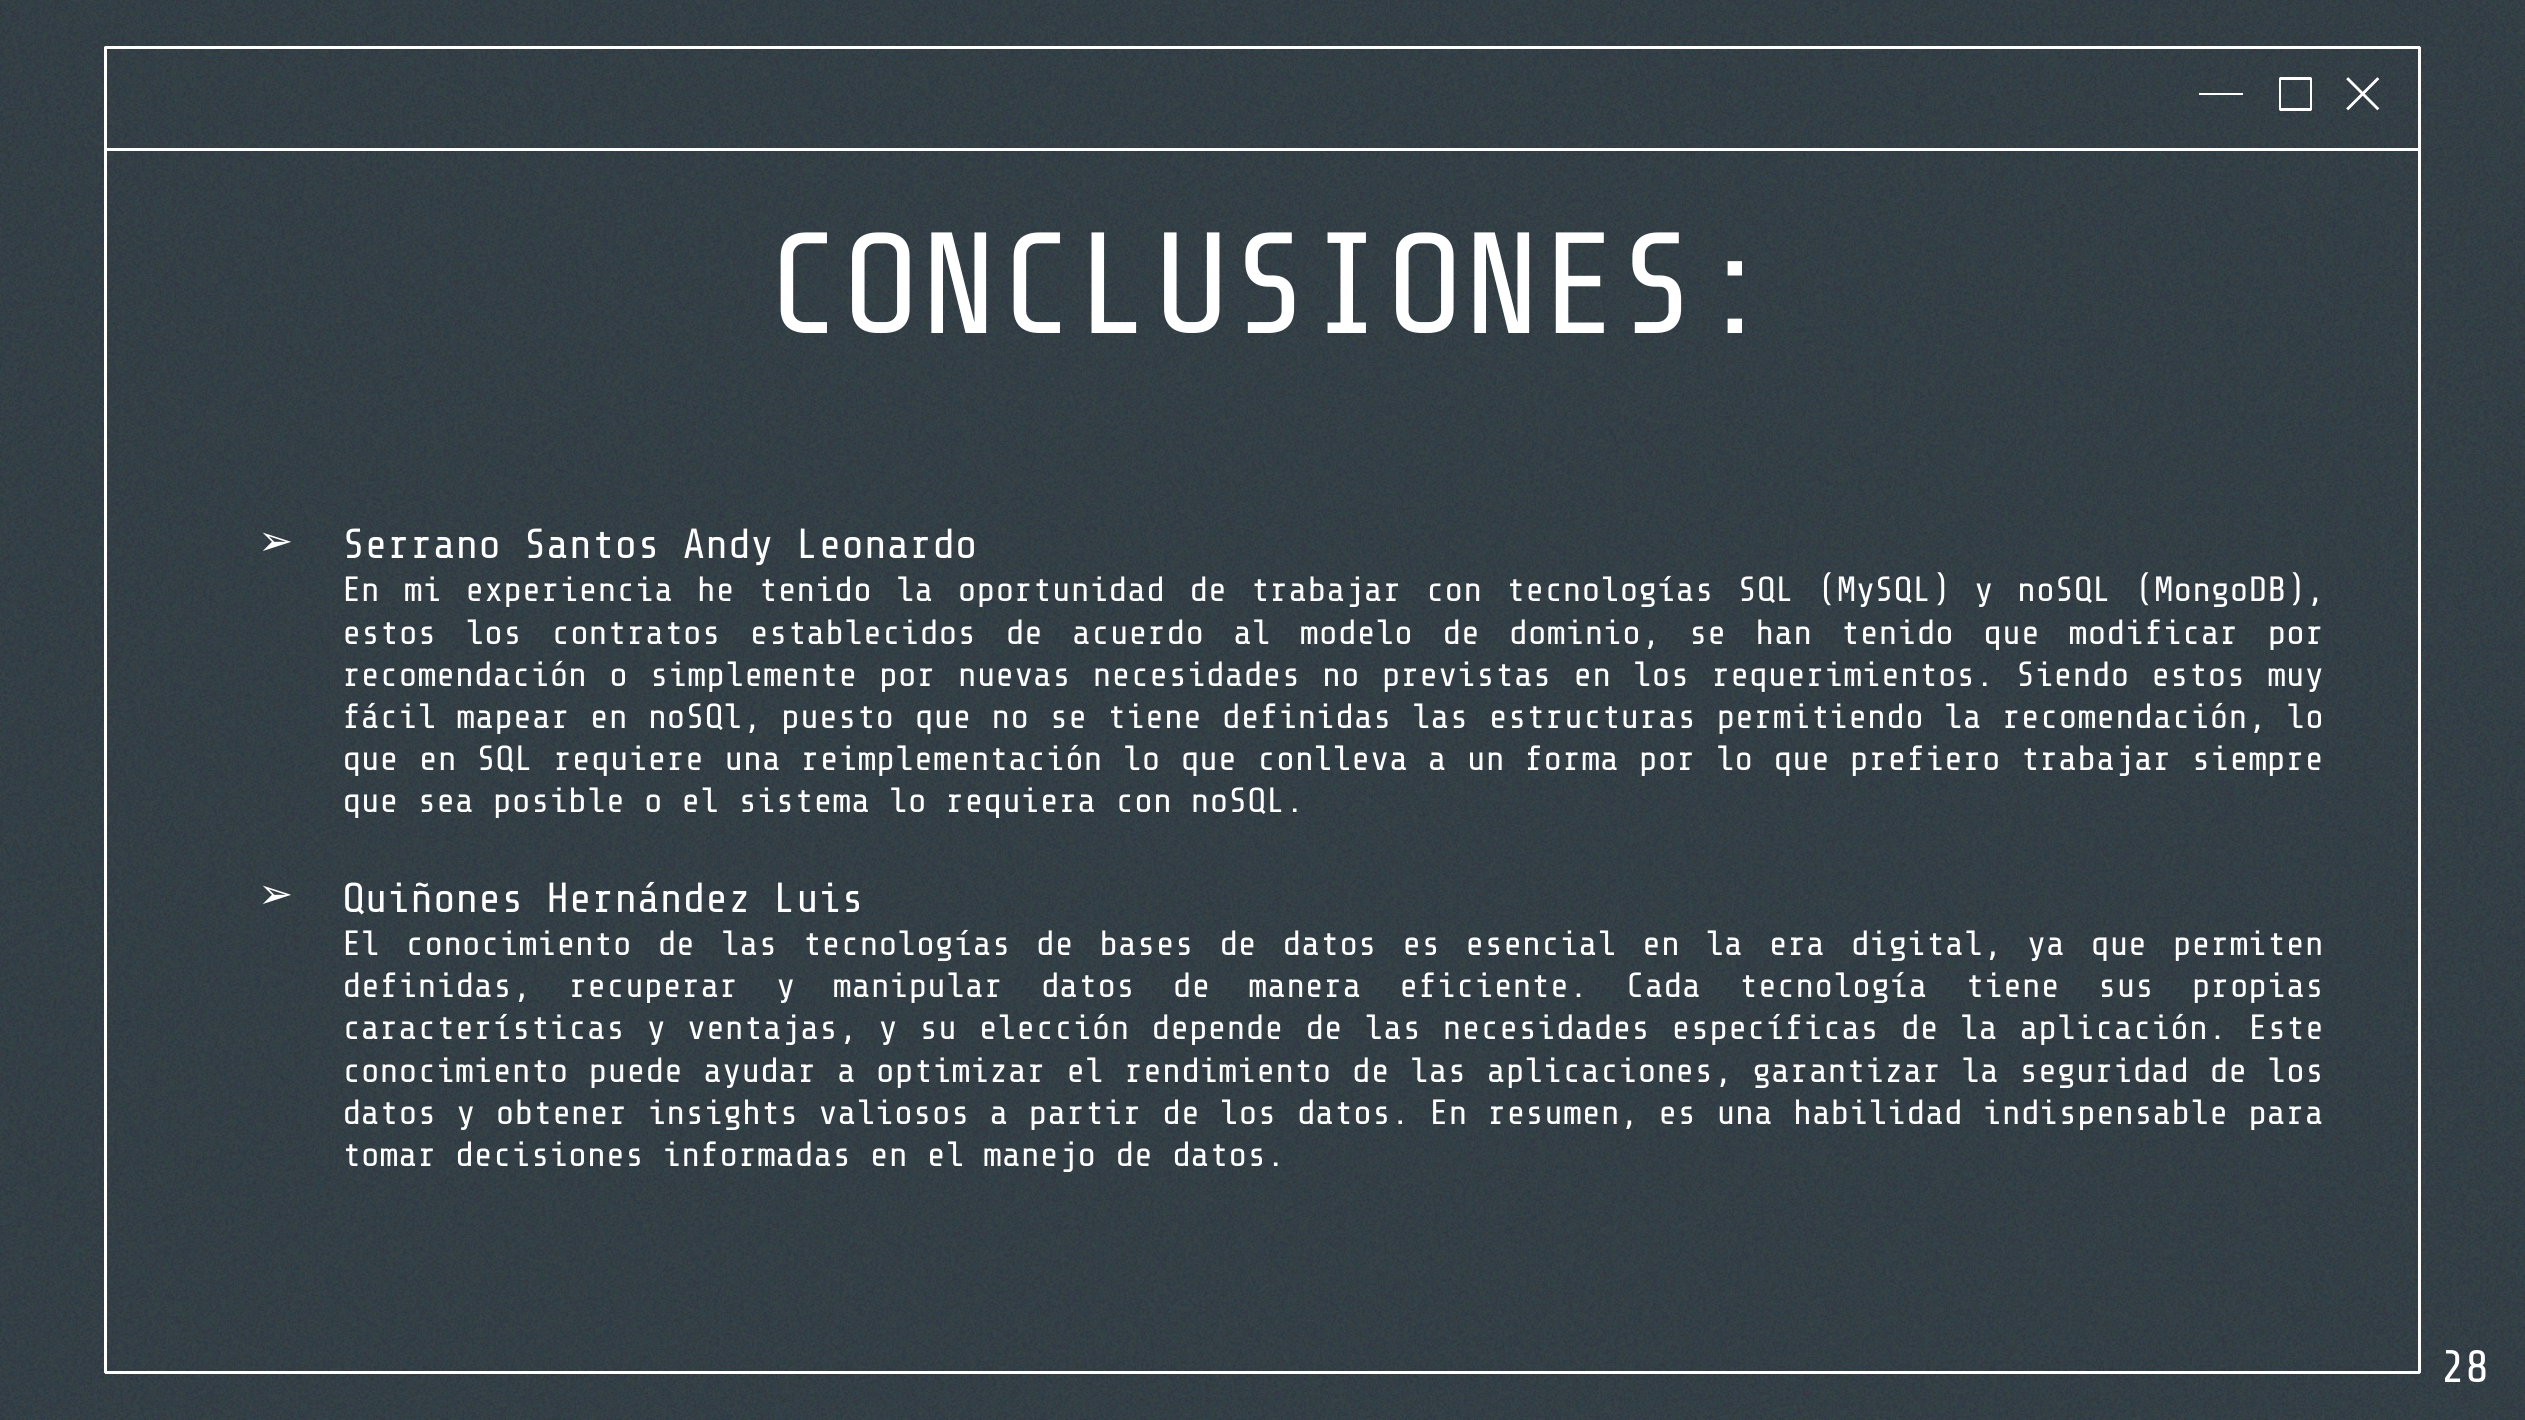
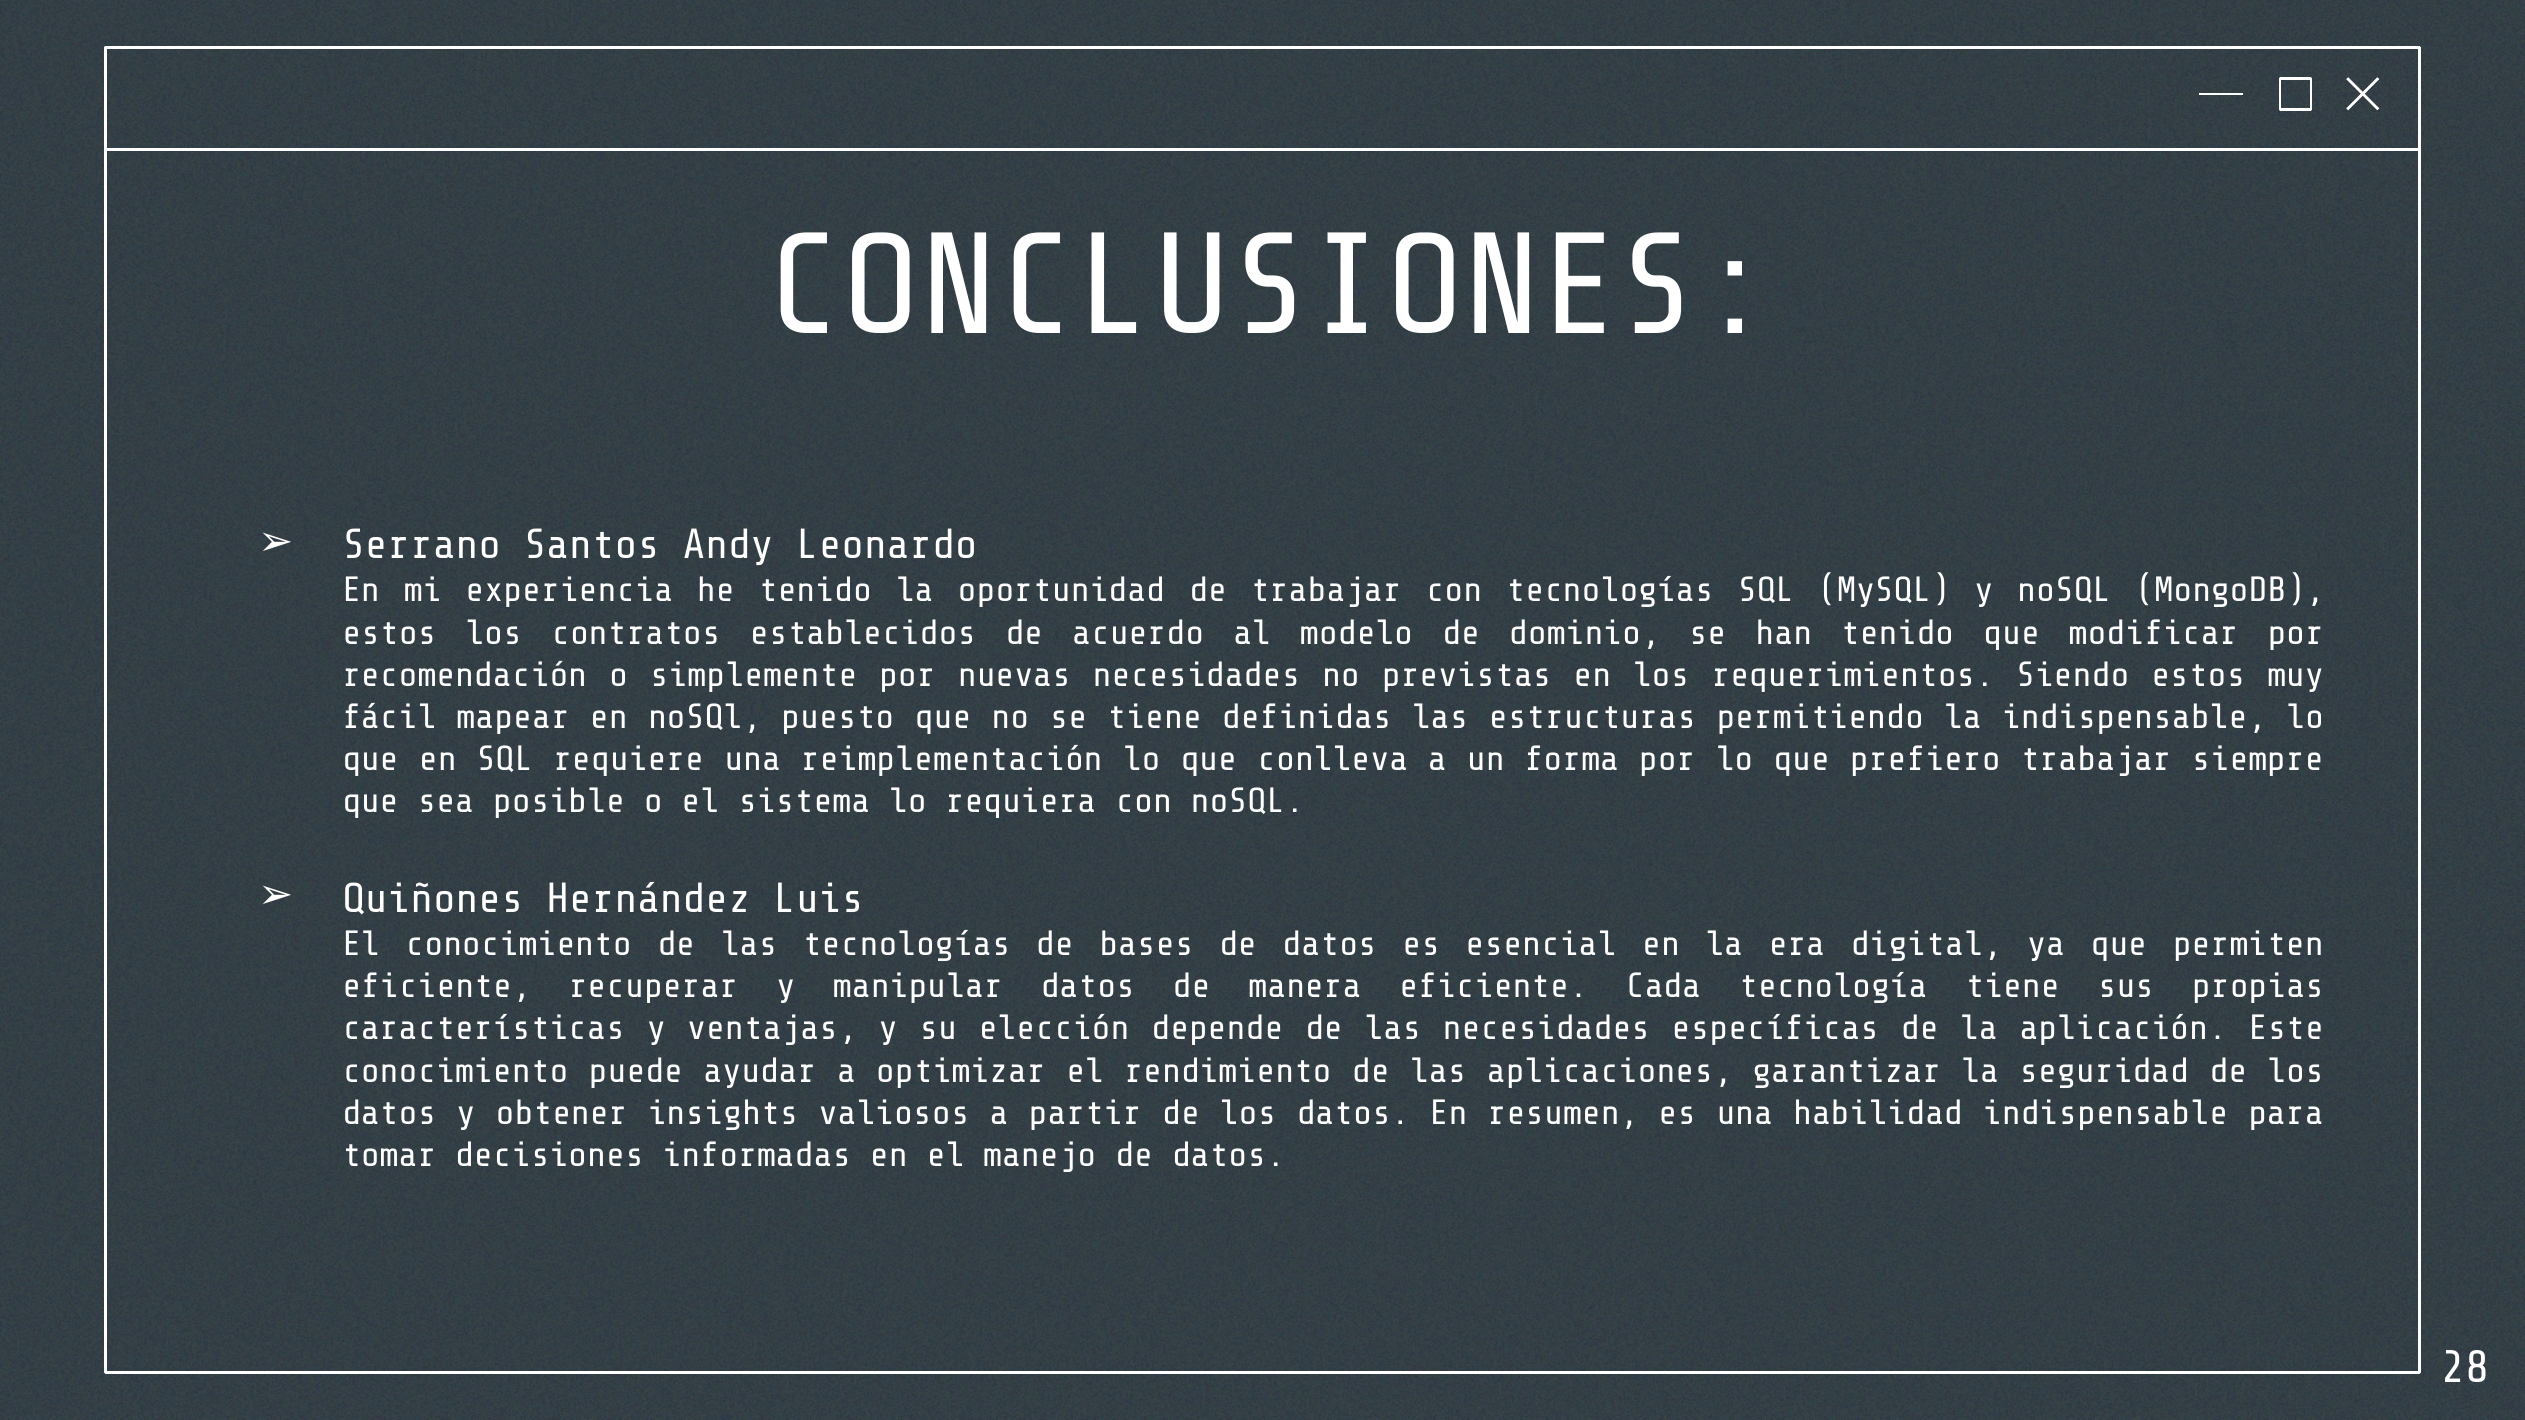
la recomendación: recomendación -> indispensable (2134, 717)
definidas: definidas -> eficiente (437, 986)
